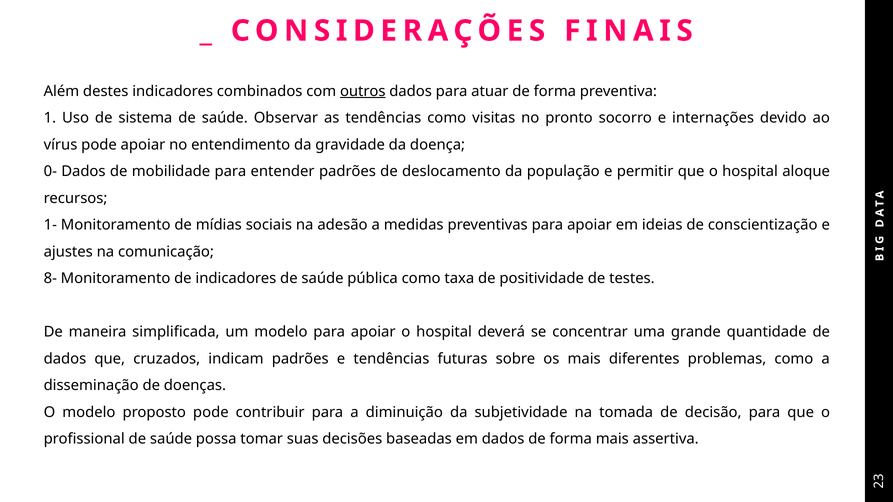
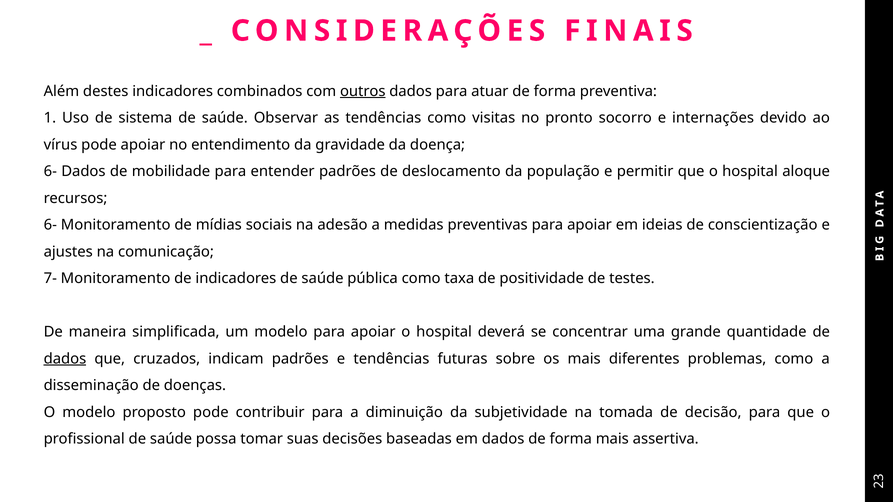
0-: 0- -> 6- (50, 172)
1-: 1- -> 6- (50, 225)
8-: 8- -> 7- (50, 279)
dados underline: none -> present (65, 359)
